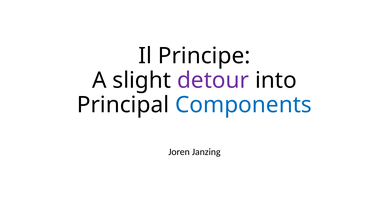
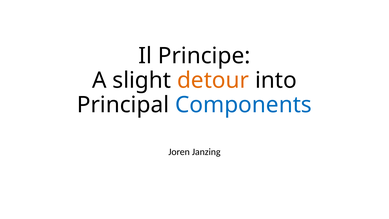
detour colour: purple -> orange (213, 80)
